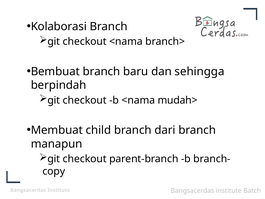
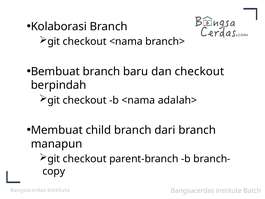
dan sehingga: sehingga -> checkout (199, 71)
mudah>: mudah> -> adalah> (177, 100)
